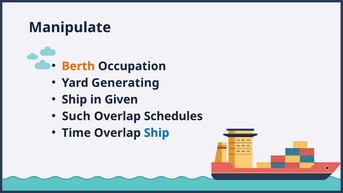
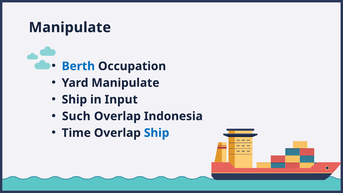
Berth colour: orange -> blue (78, 66)
Yard Generating: Generating -> Manipulate (125, 83)
Given: Given -> Input (121, 100)
Schedules: Schedules -> Indonesia (173, 116)
